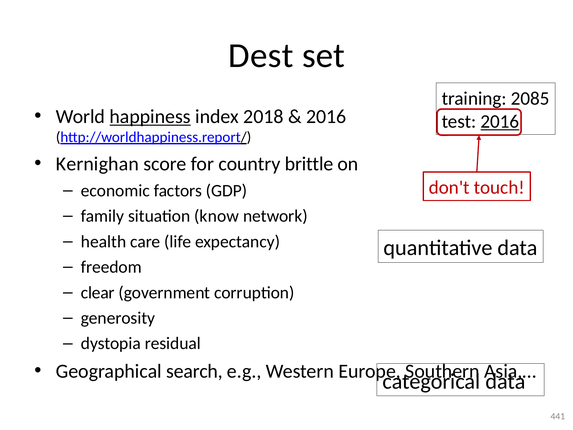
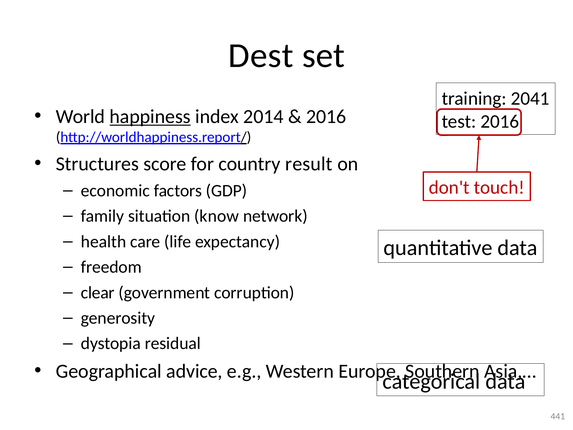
2085: 2085 -> 2041 (530, 99)
2018: 2018 -> 2014 (263, 116)
2016 underline: present -> none (500, 121)
Kernighan: Kernighan -> Structures (97, 164)
brittle: brittle -> result (309, 164)
search: search -> advice (194, 371)
